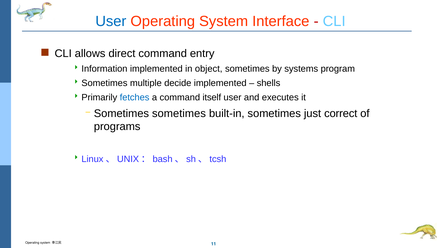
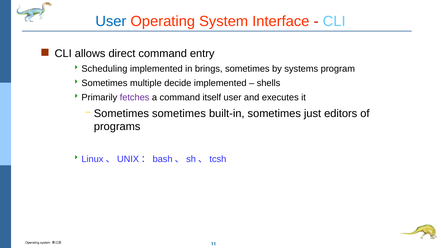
Information: Information -> Scheduling (104, 69)
object: object -> brings (209, 69)
fetches colour: blue -> purple (135, 97)
correct: correct -> editors (341, 113)
